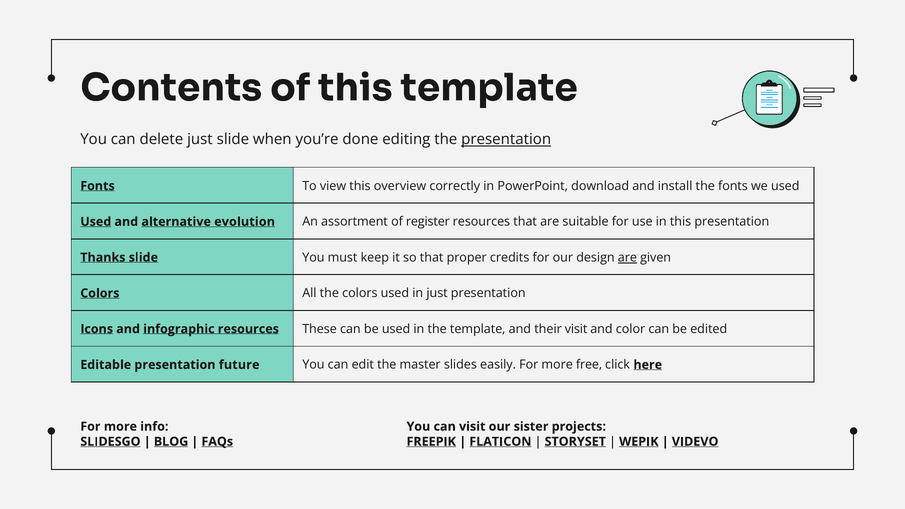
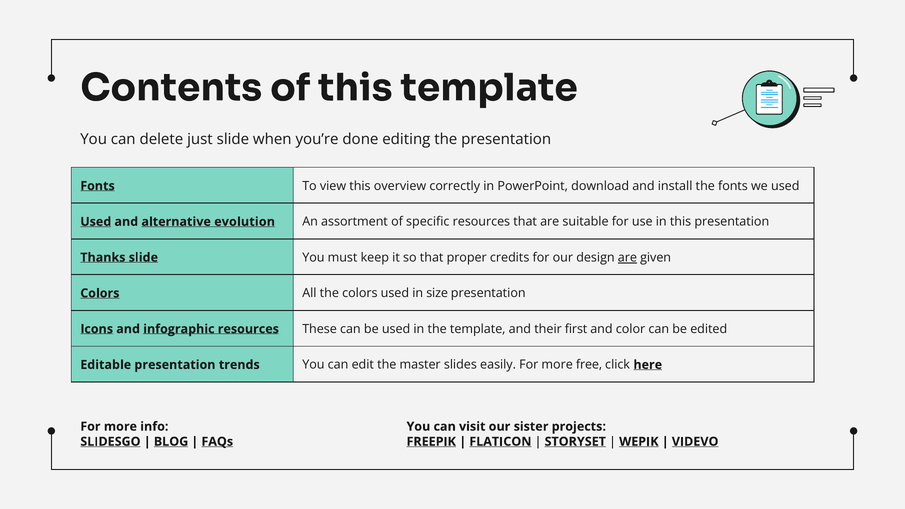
presentation underline: present -> none (506, 139)
register: register -> specific (428, 222)
in just: just -> size (437, 293)
their visit: visit -> first (576, 329)
future: future -> trends (239, 365)
